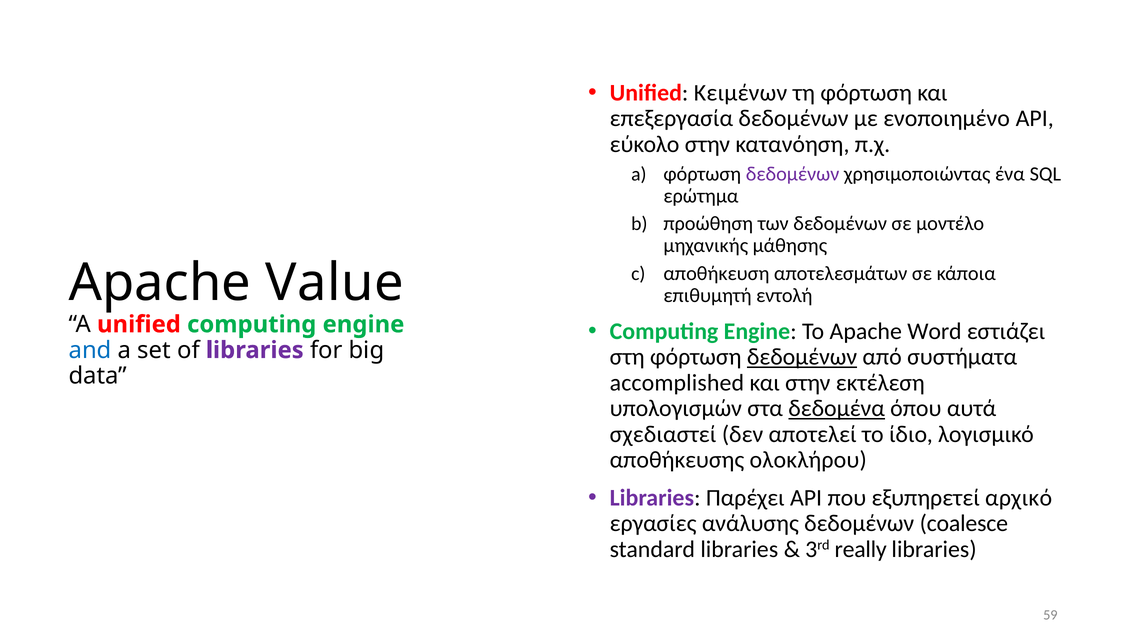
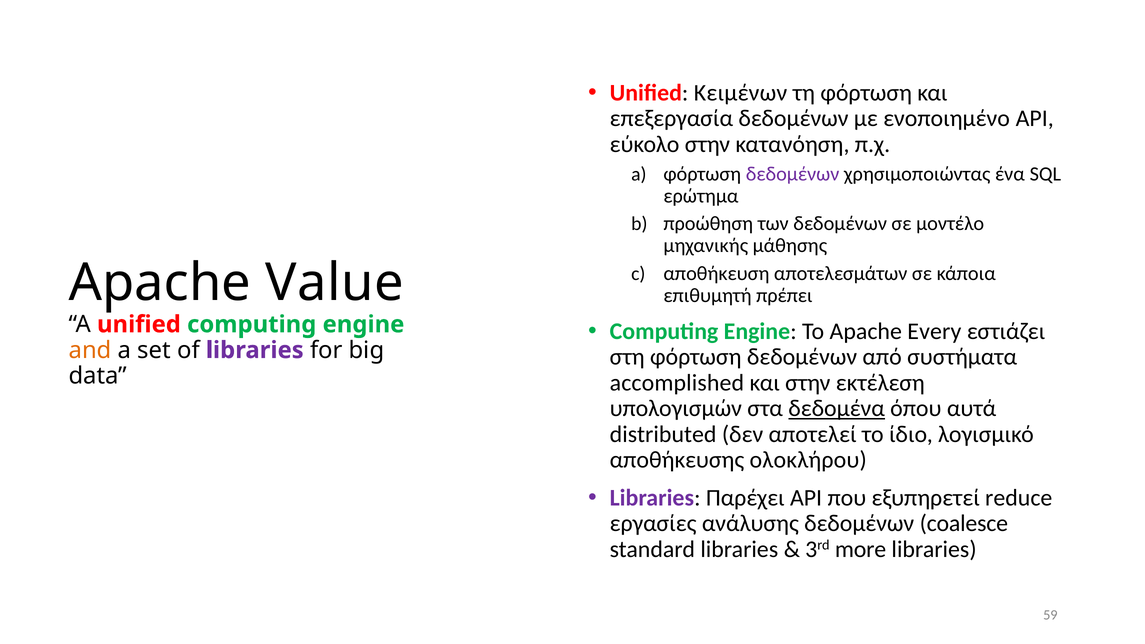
εντολή: εντολή -> πρέπει (784, 295)
Word: Word -> Every (934, 331)
and colour: blue -> orange (90, 350)
δεδομένων underline: present -> none (802, 357)
σχεδιαστεί: σχεδιαστεί -> distributed (663, 434)
αρχικό: αρχικό -> reduce (1019, 498)
really: really -> more (861, 549)
